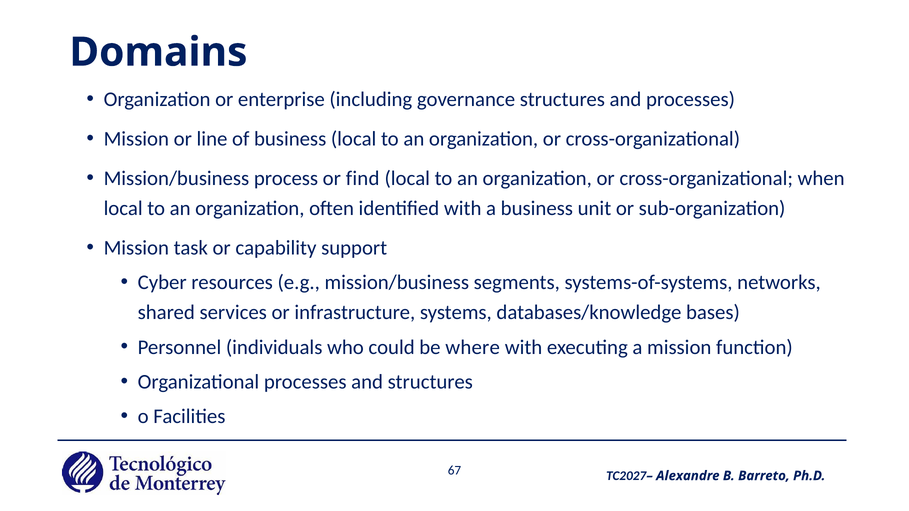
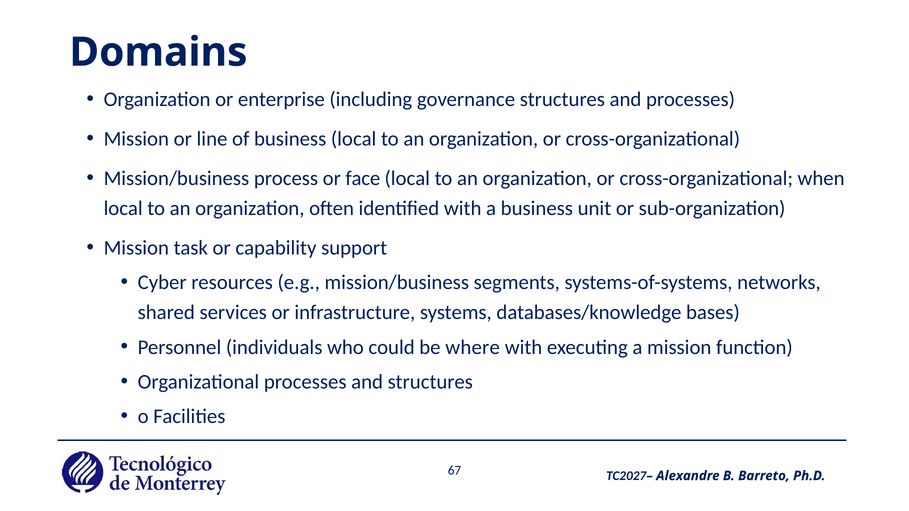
find: find -> face (363, 179)
